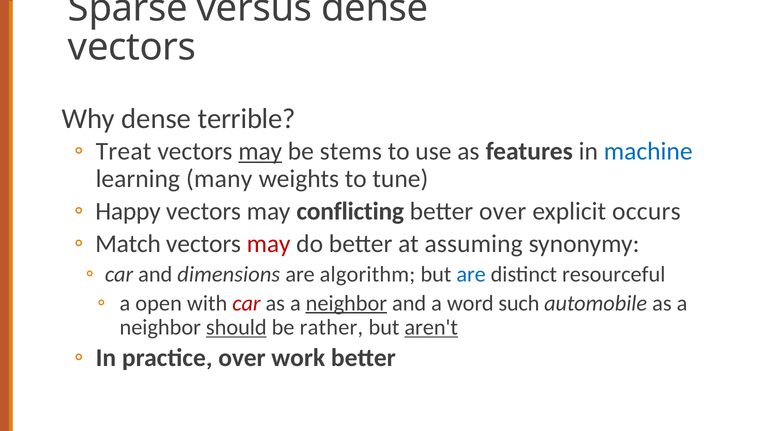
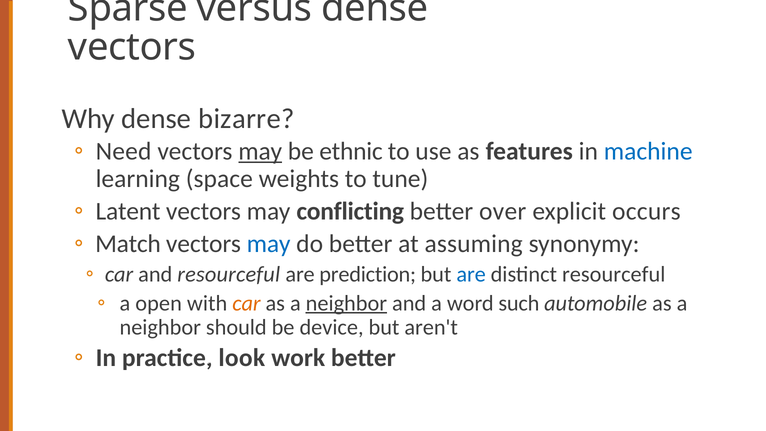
terrible: terrible -> bizarre (246, 119)
Treat: Treat -> Need (124, 151)
stems: stems -> ethnic (351, 151)
many: many -> space (219, 179)
Happy: Happy -> Latent (128, 211)
may colour: red -> blue (269, 244)
and dimensions: dimensions -> resourceful (229, 274)
algorithm: algorithm -> prediction (368, 274)
car colour: red -> orange (246, 303)
should underline: present -> none (236, 327)
rather: rather -> device (332, 327)
aren't underline: present -> none (431, 327)
over: over -> look (242, 358)
